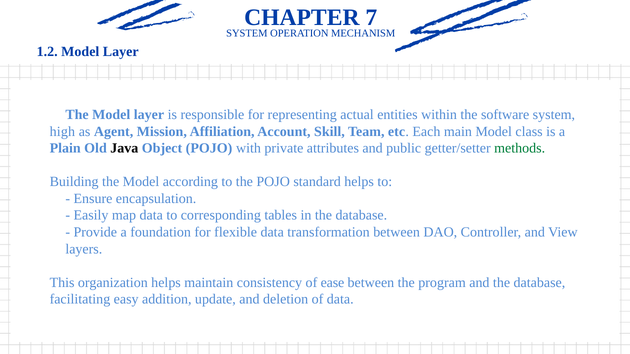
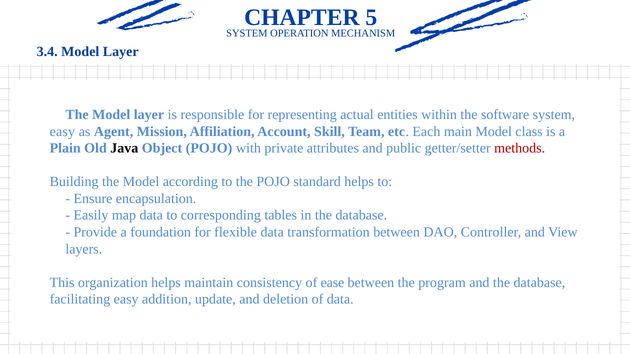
7: 7 -> 5 (371, 18)
1.2: 1.2 -> 3.4 (47, 52)
high: high -> easy (62, 132)
methods colour: green -> red (520, 148)
